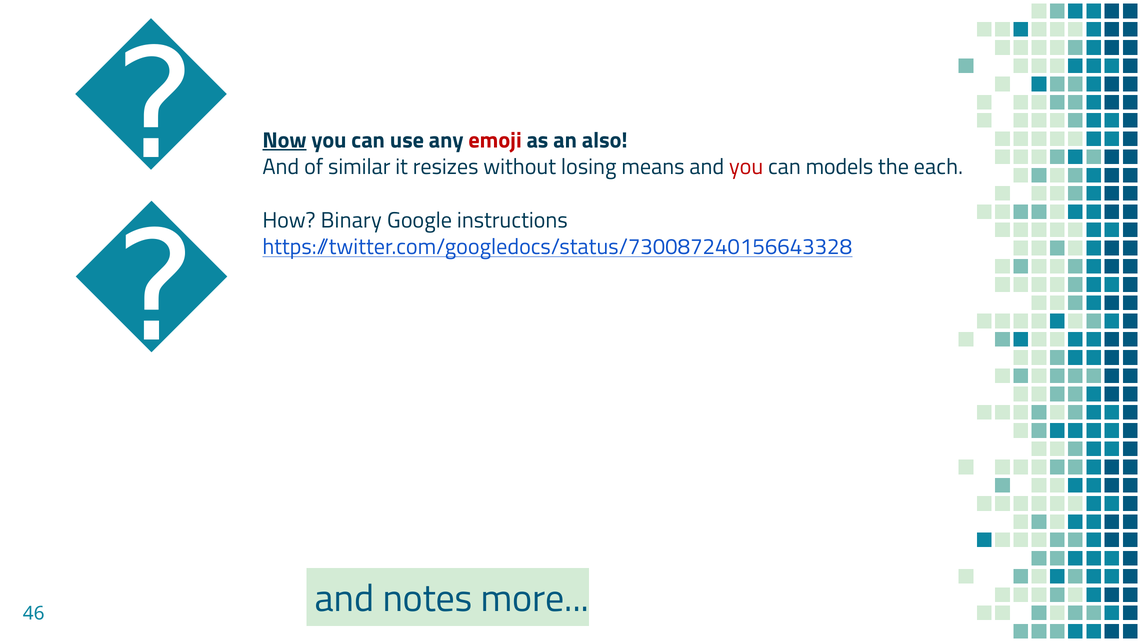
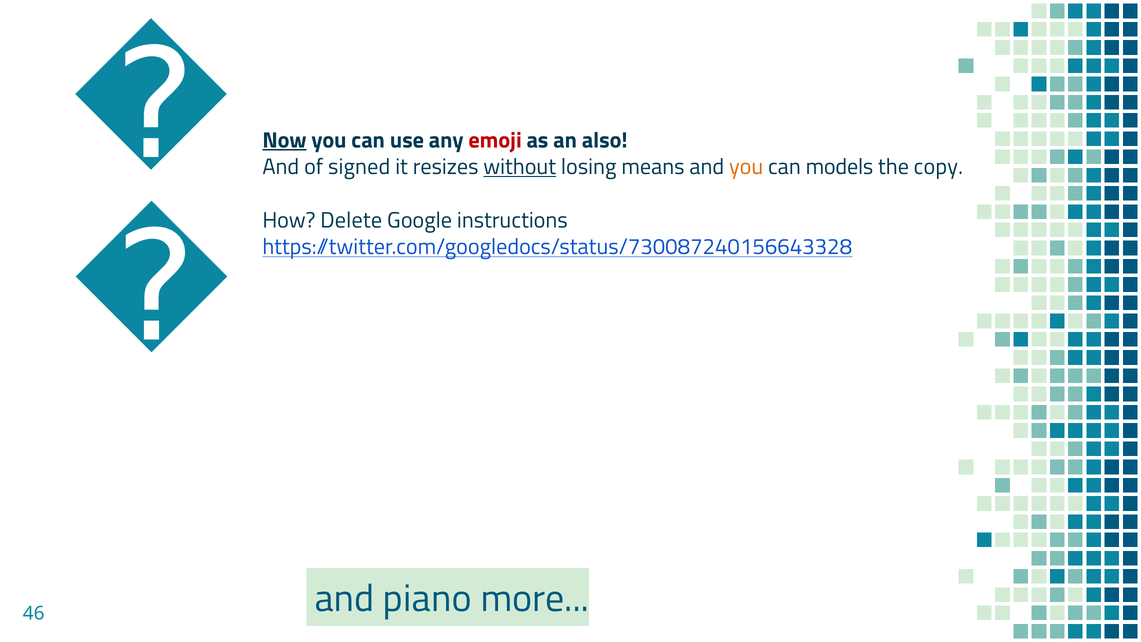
similar: similar -> signed (359, 167)
without underline: none -> present (520, 167)
you colour: red -> orange (746, 167)
each: each -> copy (938, 167)
Binary: Binary -> Delete (351, 220)
notes: notes -> piano (427, 599)
